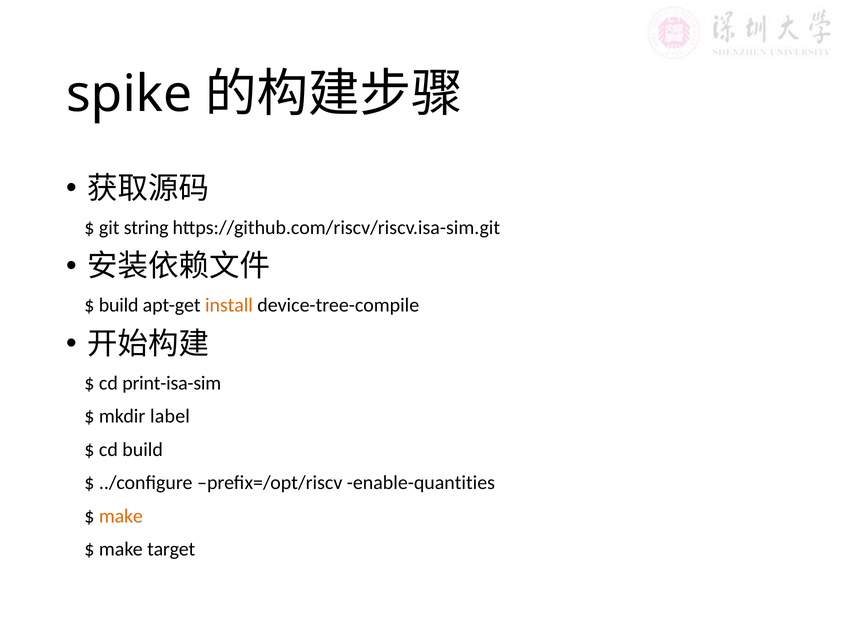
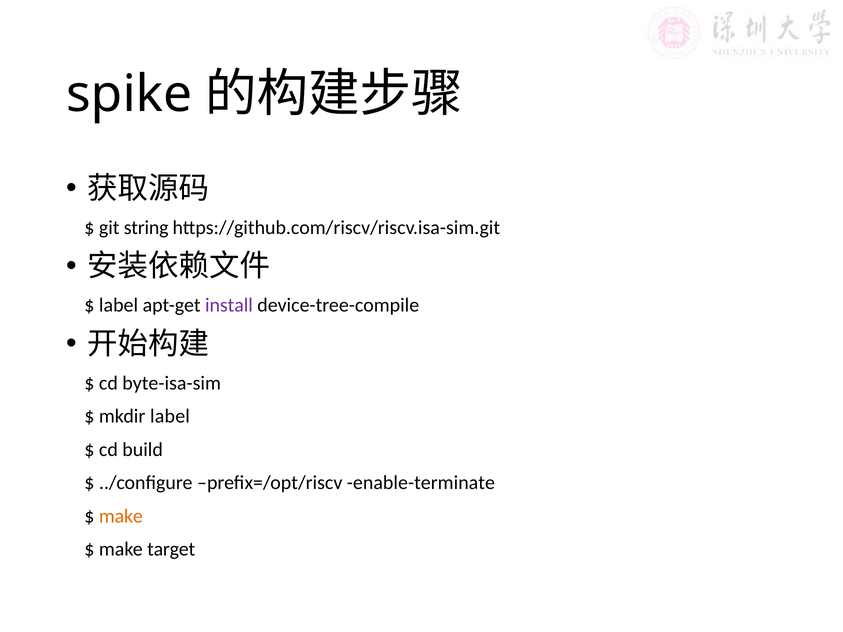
build: build -> label (119, 306)
install colour: orange -> purple (229, 306)
print-isa-sim: print-isa-sim -> byte-isa-sim (172, 383)
enable-quantities: enable-quantities -> enable-terminate (421, 483)
